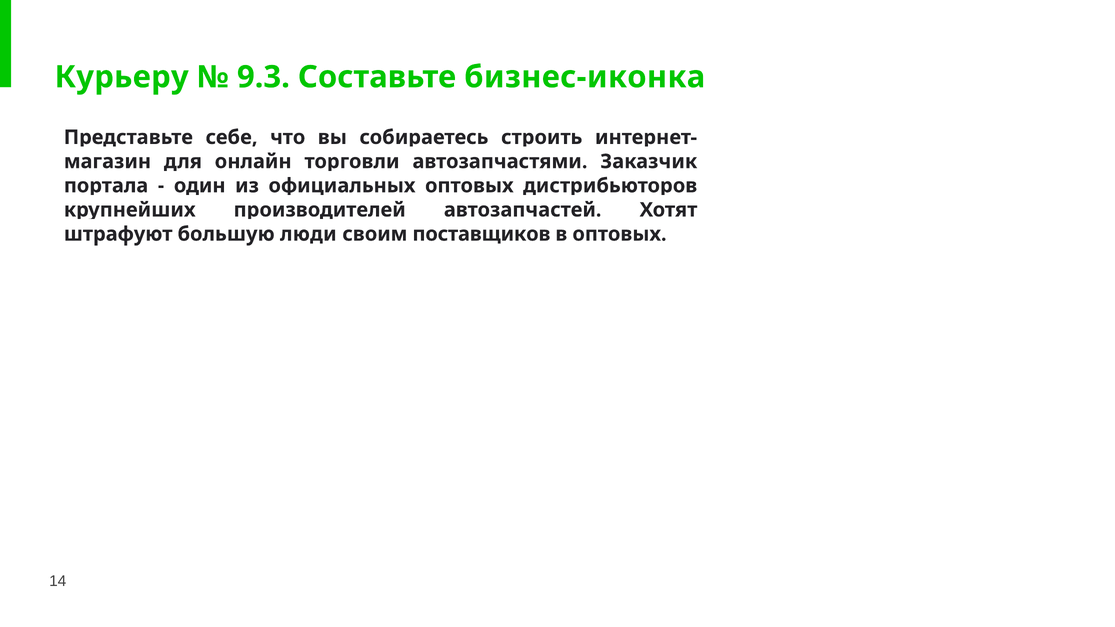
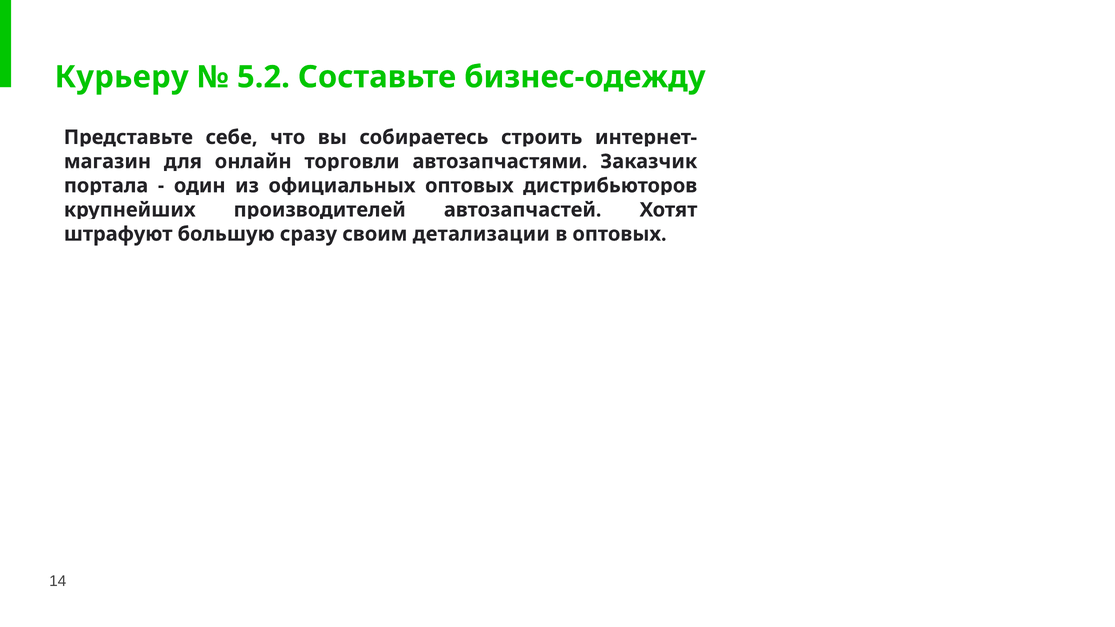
9.3: 9.3 -> 5.2 (263, 77)
бизнес-иконка: бизнес-иконка -> бизнес-одежду (585, 77)
люди: люди -> сразу (308, 234)
поставщиков: поставщиков -> детализации (481, 234)
